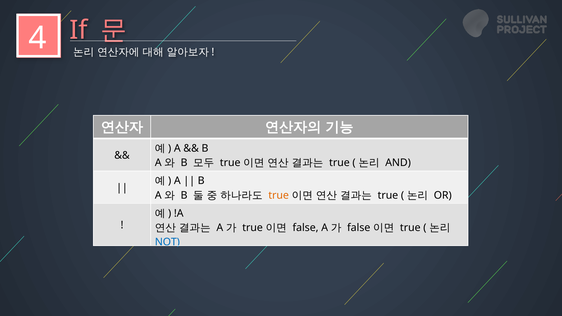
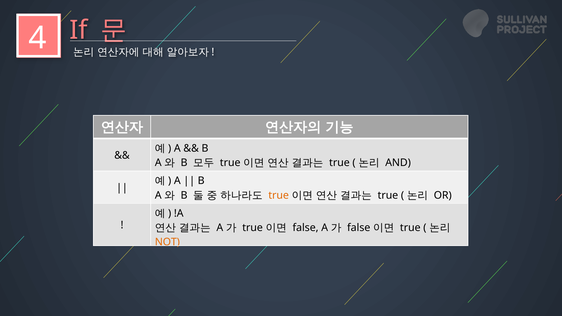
NOT colour: blue -> orange (167, 242)
